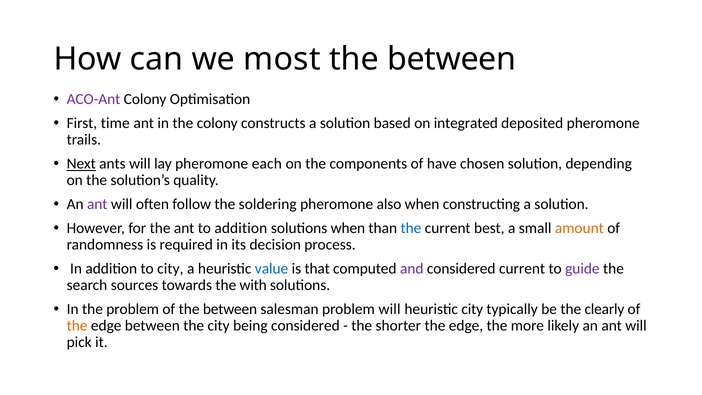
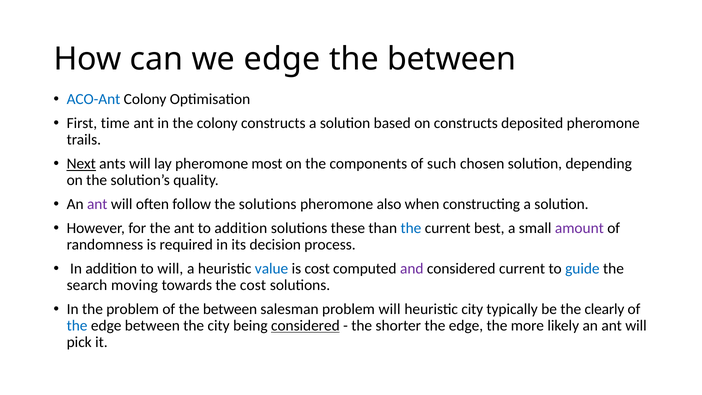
we most: most -> edge (282, 59)
ACO-Ant colour: purple -> blue (93, 99)
on integrated: integrated -> constructs (466, 123)
each: each -> most (267, 164)
have: have -> such (442, 164)
the soldering: soldering -> solutions (268, 204)
solutions when: when -> these (348, 228)
amount colour: orange -> purple (579, 228)
to city: city -> will (170, 269)
is that: that -> cost (317, 269)
guide colour: purple -> blue (582, 269)
sources: sources -> moving (134, 285)
the with: with -> cost (253, 285)
the colour: orange -> blue (77, 326)
considered underline: none -> present (305, 326)
